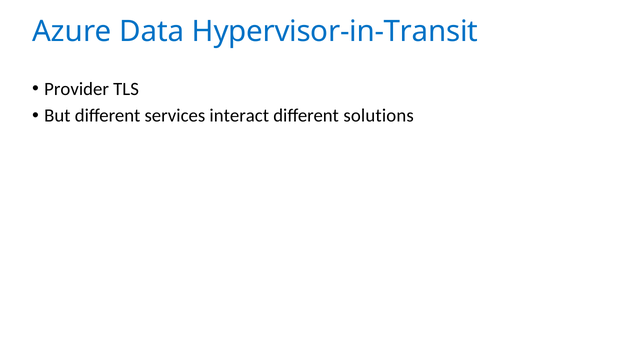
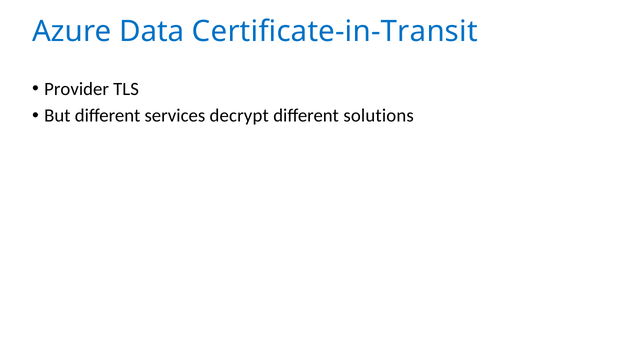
Hypervisor-in-Transit: Hypervisor-in-Transit -> Certificate-in-Transit (335, 32)
interact: interact -> decrypt (239, 116)
